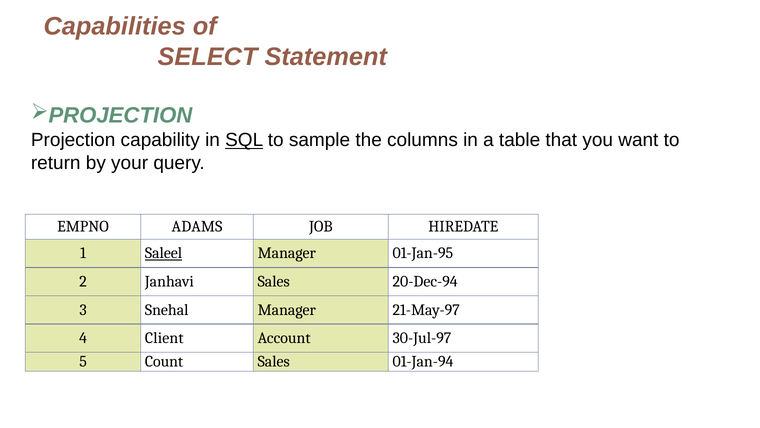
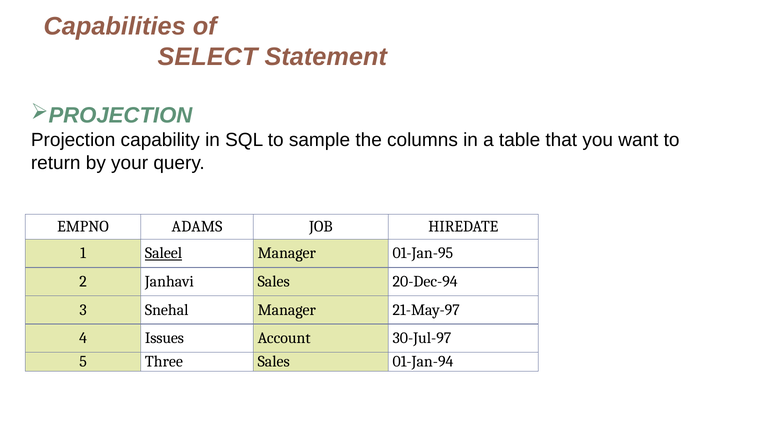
SQL underline: present -> none (244, 140)
Client: Client -> Issues (164, 338)
Count: Count -> Three (164, 361)
